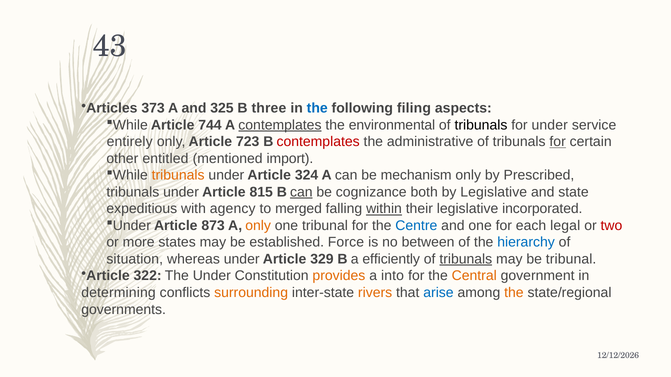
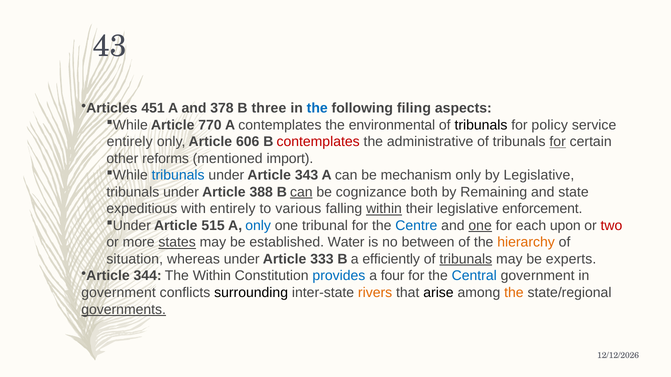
373: 373 -> 451 (153, 108)
325: 325 -> 378 (222, 108)
744: 744 -> 770 (210, 125)
contemplates underline: present -> none (280, 125)
for under: under -> policy (550, 125)
723: 723 -> 606 (248, 142)
entitled: entitled -> reforms (166, 159)
tribunals colour: orange -> blue (178, 176)
324: 324 -> 343 (307, 176)
by Prescribed: Prescribed -> Legislative (539, 176)
815: 815 -> 388 (261, 192)
by Legislative: Legislative -> Remaining (494, 192)
with agency: agency -> entirely (233, 209)
merged: merged -> various (298, 209)
incorporated: incorporated -> enforcement (542, 209)
873: 873 -> 515 (213, 226)
only colour: orange -> blue (258, 226)
one underline: none -> present (480, 226)
legal: legal -> upon (565, 226)
states underline: none -> present (177, 243)
Force: Force -> Water (346, 243)
hierarchy colour: blue -> orange (526, 243)
329: 329 -> 333 (322, 259)
be tribunal: tribunal -> experts (571, 259)
322: 322 -> 344 (148, 276)
The Under: Under -> Within (212, 276)
provides colour: orange -> blue (339, 276)
into: into -> four (393, 276)
Central colour: orange -> blue (474, 276)
determining: determining -> government (119, 293)
surrounding colour: orange -> black (251, 293)
arise colour: blue -> black (438, 293)
governments underline: none -> present (124, 310)
